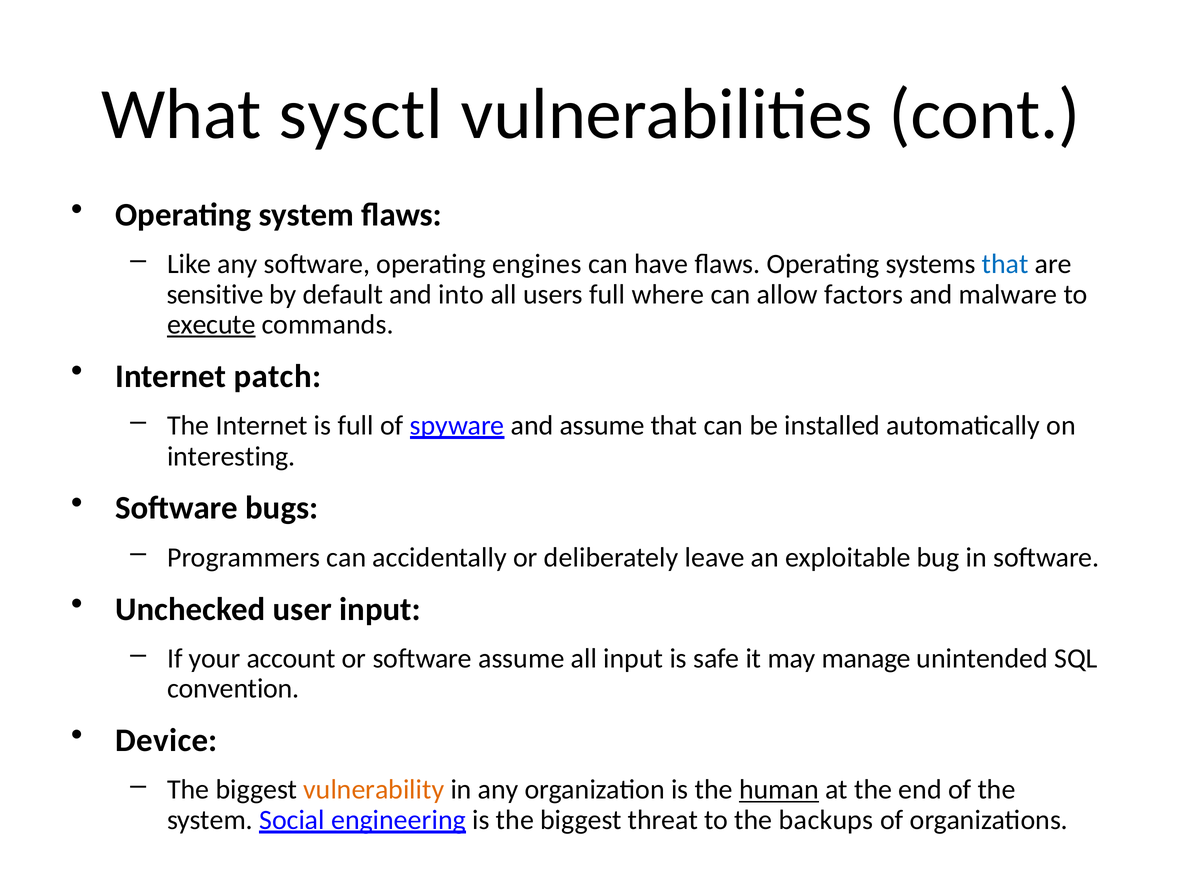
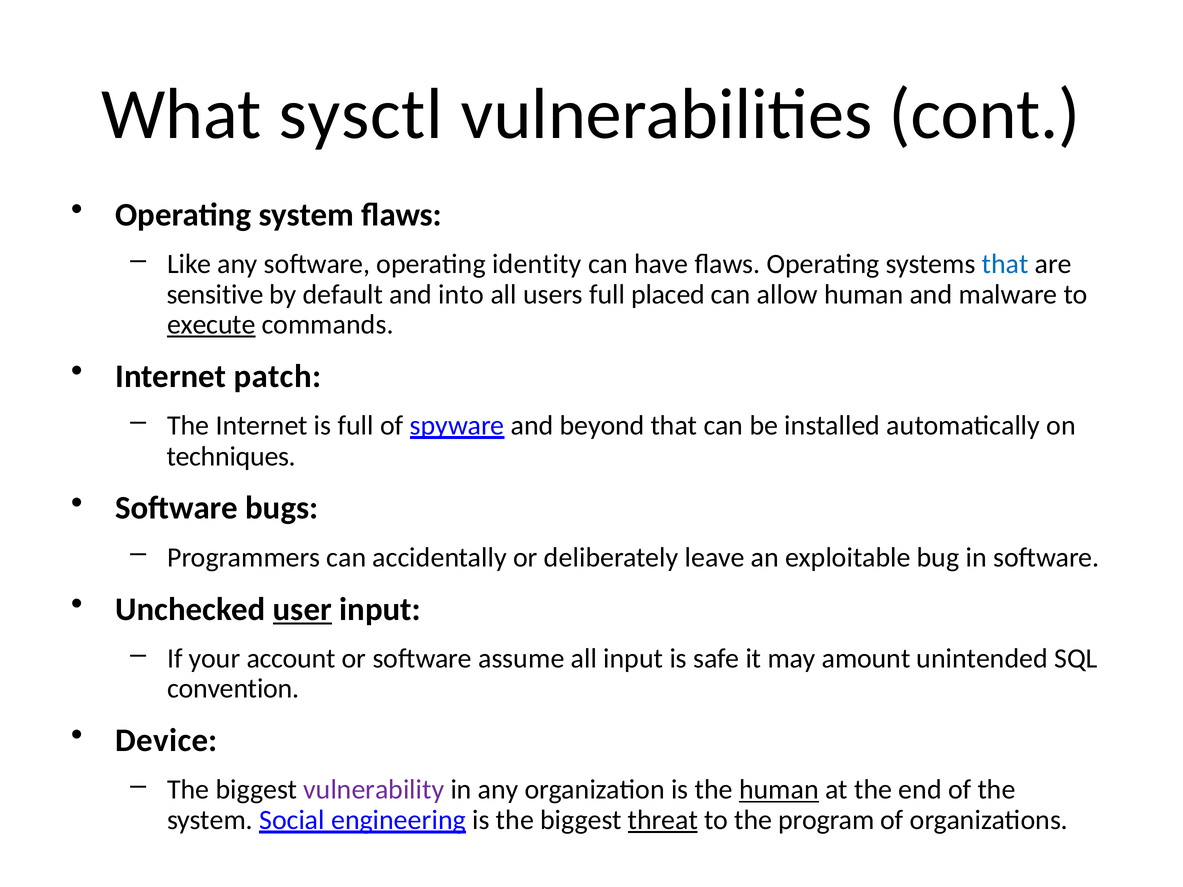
engines: engines -> identity (537, 264)
where: where -> placed (668, 294)
allow factors: factors -> human (864, 294)
and assume: assume -> beyond (602, 426)
interesting: interesting -> techniques (231, 456)
user underline: none -> present (302, 609)
manage: manage -> amount (866, 659)
vulnerability colour: orange -> purple (374, 790)
threat underline: none -> present (663, 820)
backups: backups -> program (826, 820)
